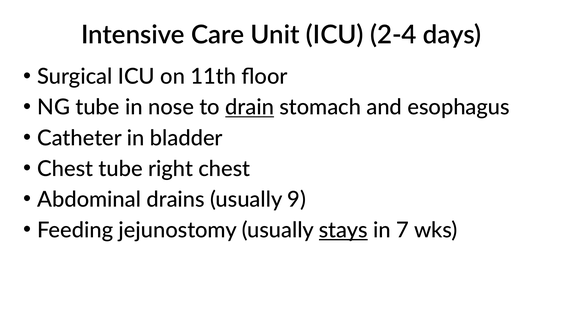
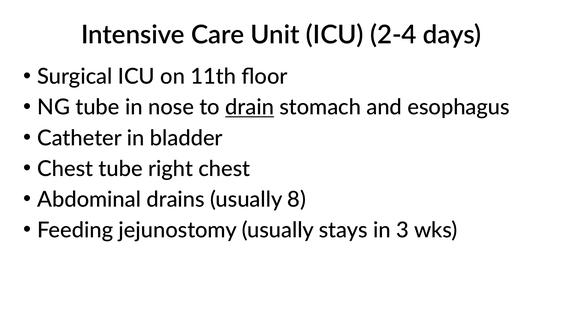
9: 9 -> 8 (297, 200)
stays underline: present -> none (343, 230)
7: 7 -> 3 (403, 230)
